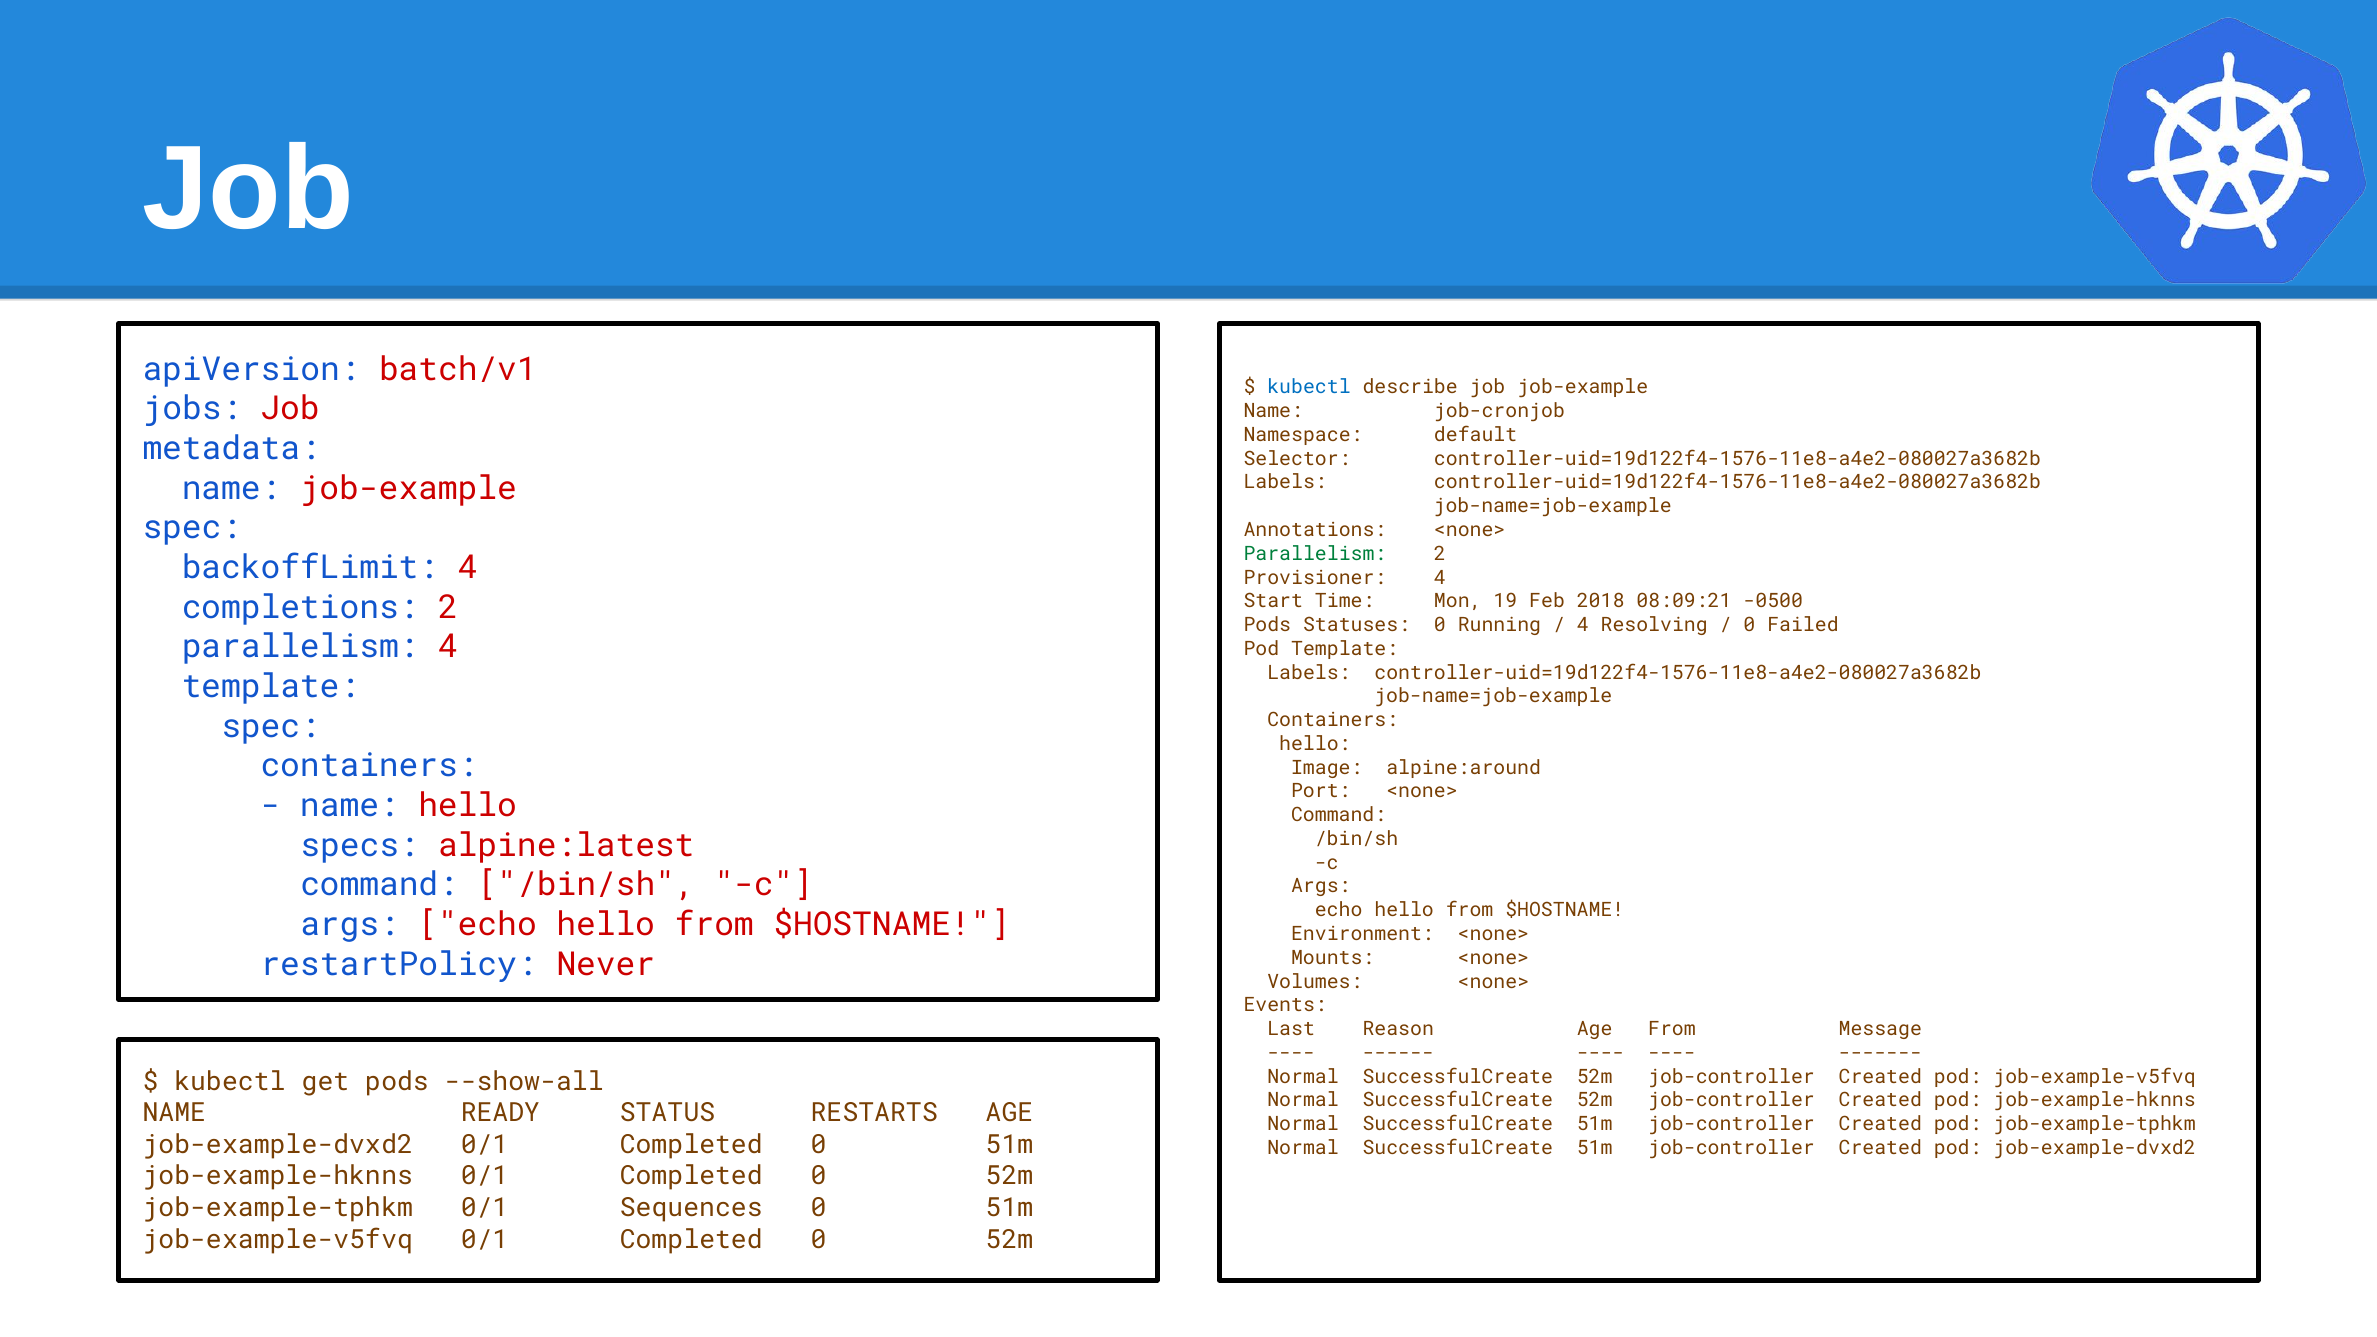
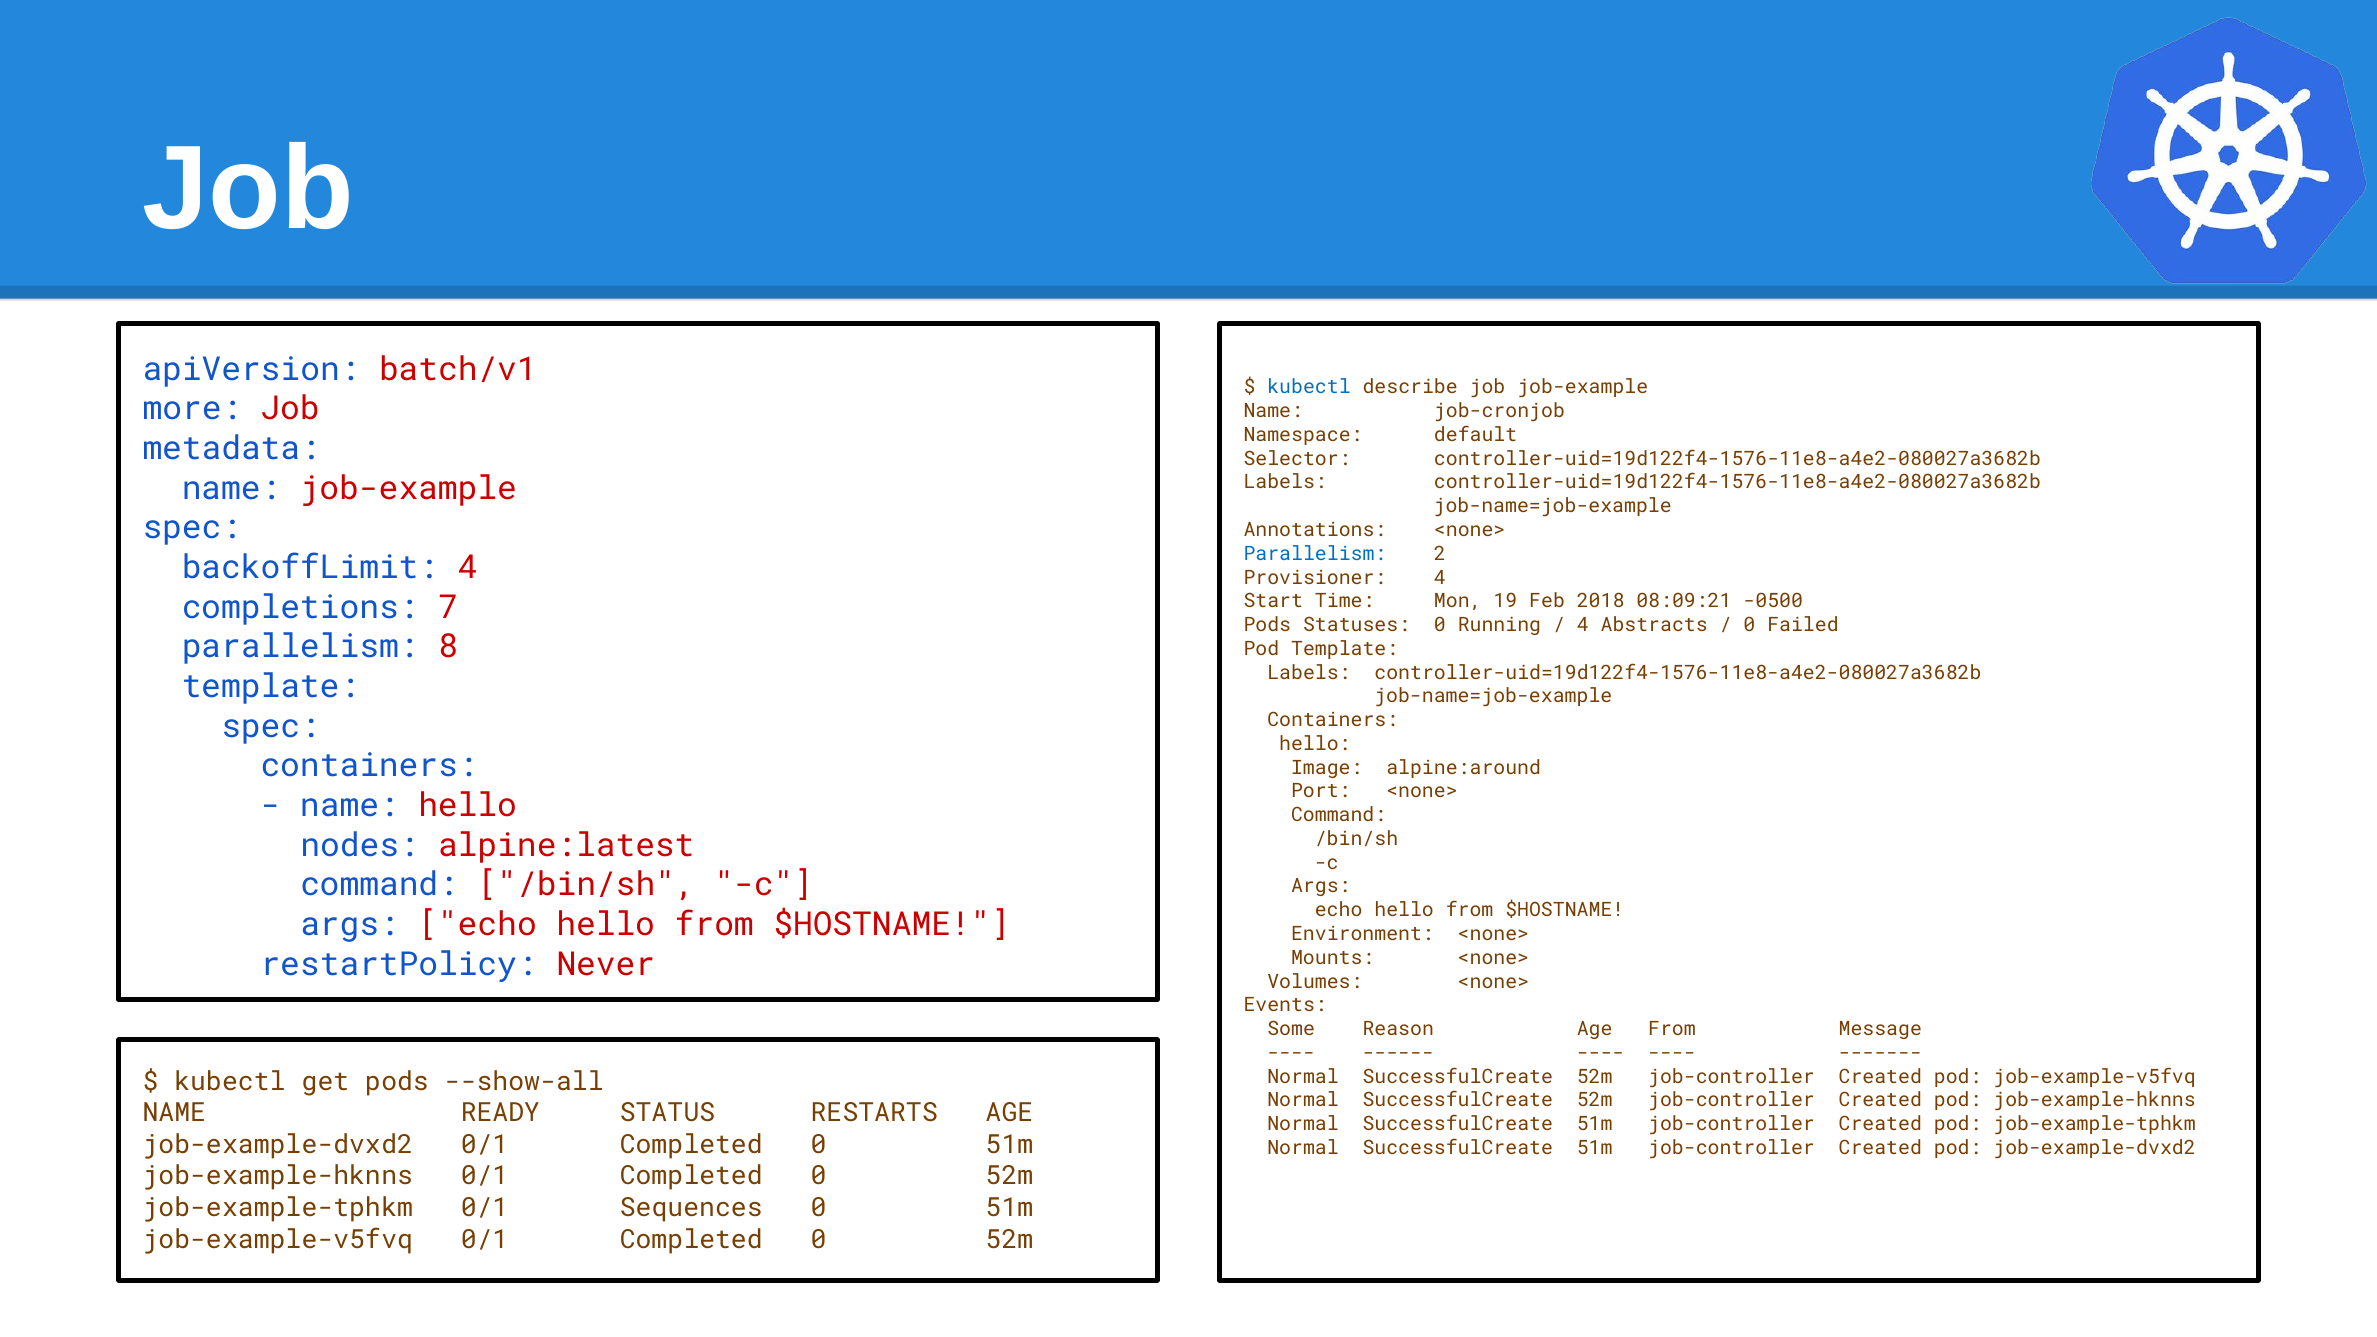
jobs: jobs -> more (192, 409)
Parallelism colour: green -> blue (1315, 554)
completions 2: 2 -> 7 (448, 607)
Resolving: Resolving -> Abstracts (1654, 625)
parallelism 4: 4 -> 8 (448, 647)
specs: specs -> nodes (360, 845)
Last: Last -> Some (1291, 1029)
